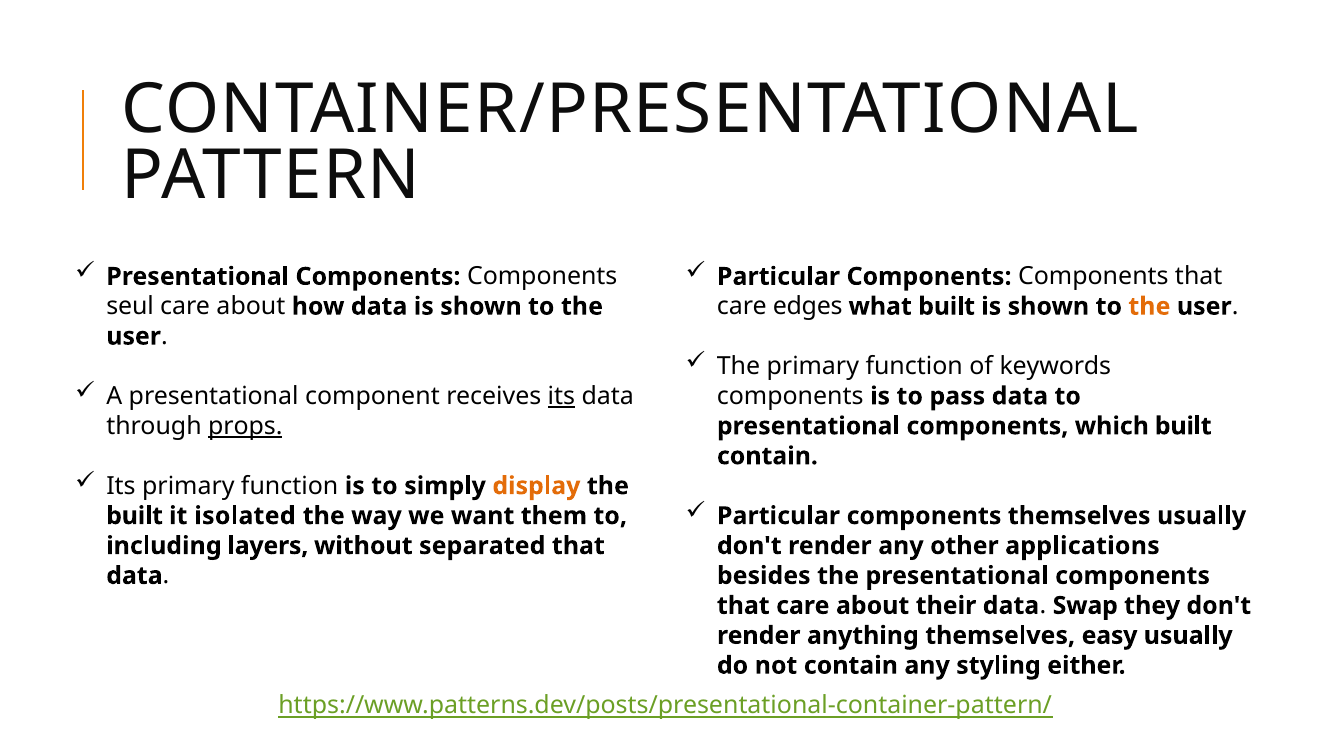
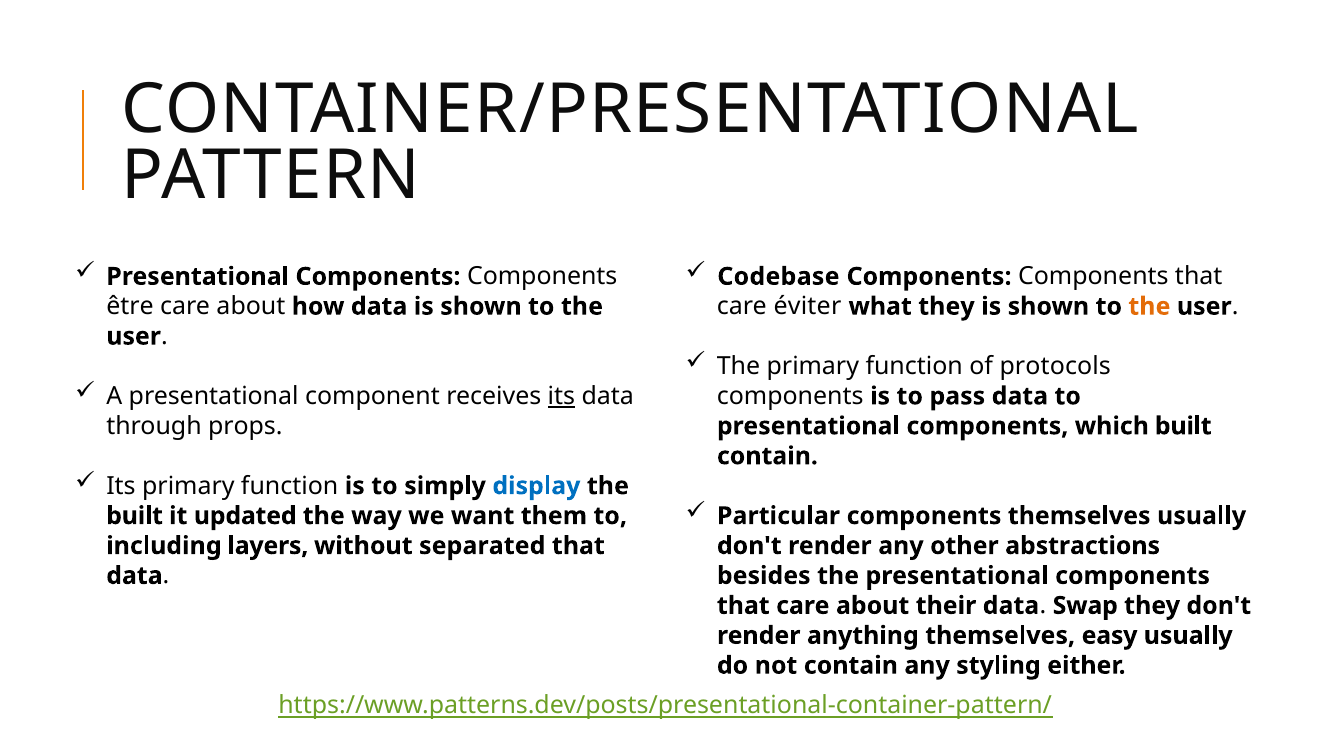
Particular: Particular -> Codebase (778, 277)
seul: seul -> être (130, 307)
edges: edges -> éviter (807, 307)
what built: built -> they (946, 307)
keywords: keywords -> protocols (1055, 367)
props underline: present -> none (245, 427)
display colour: orange -> blue (536, 486)
isolated: isolated -> updated (245, 516)
applications: applications -> abstractions (1083, 546)
